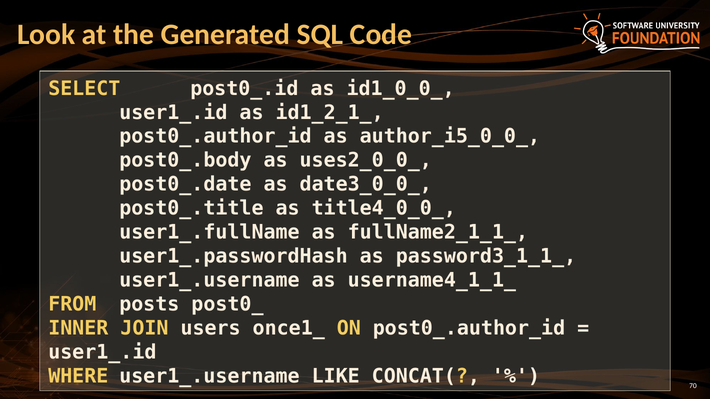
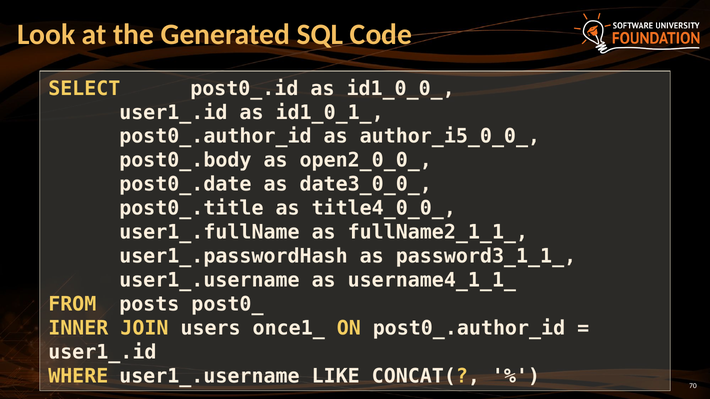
id1_2_1_: id1_2_1_ -> id1_0_1_ (330, 113)
uses2_0_0_: uses2_0_0_ -> open2_0_0_ (366, 161)
